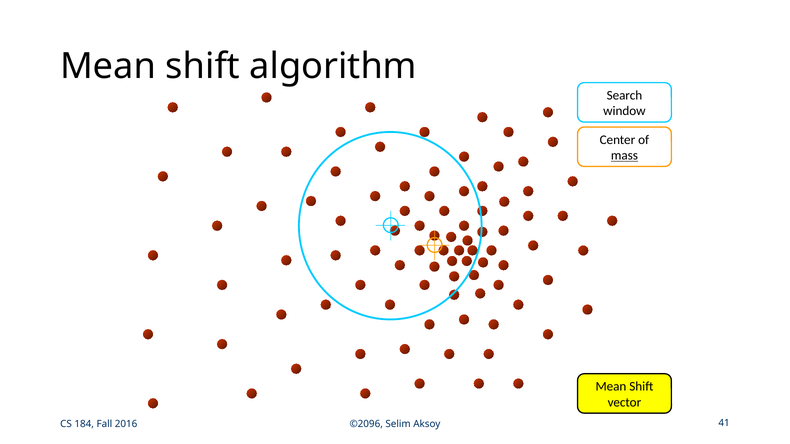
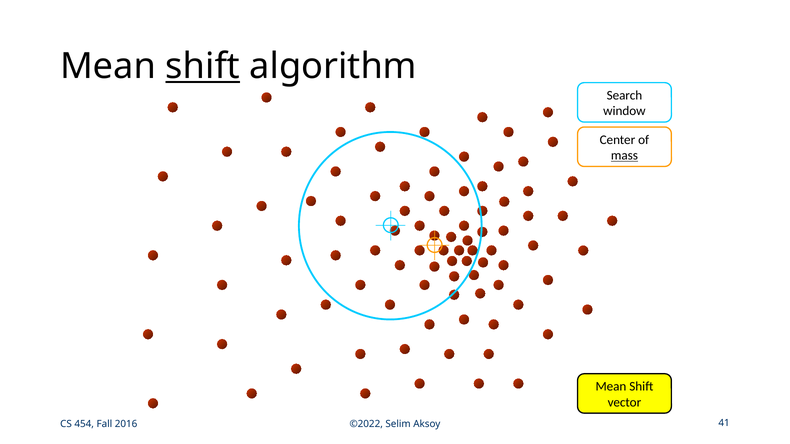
shift underline: none -> present (203, 66)
184: 184 -> 454 (84, 424)
©2096: ©2096 -> ©2022 (366, 424)
